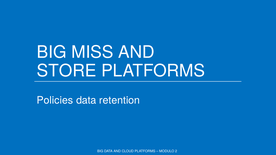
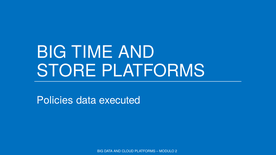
MISS: MISS -> TIME (92, 52)
retention: retention -> executed (120, 100)
